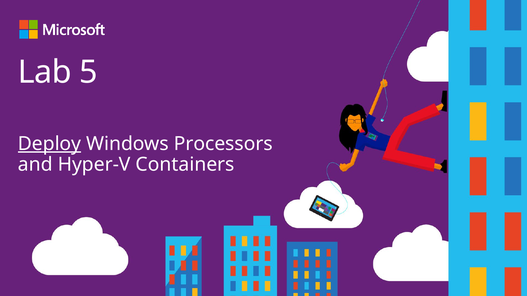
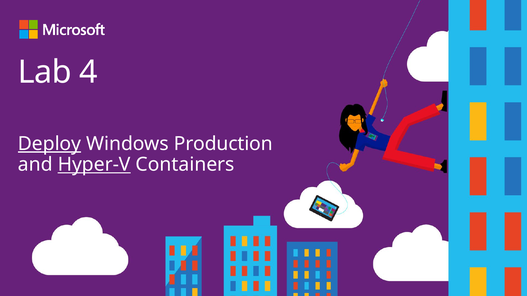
5: 5 -> 4 (88, 72)
Processors: Processors -> Production (223, 144)
Hyper-V underline: none -> present (94, 165)
